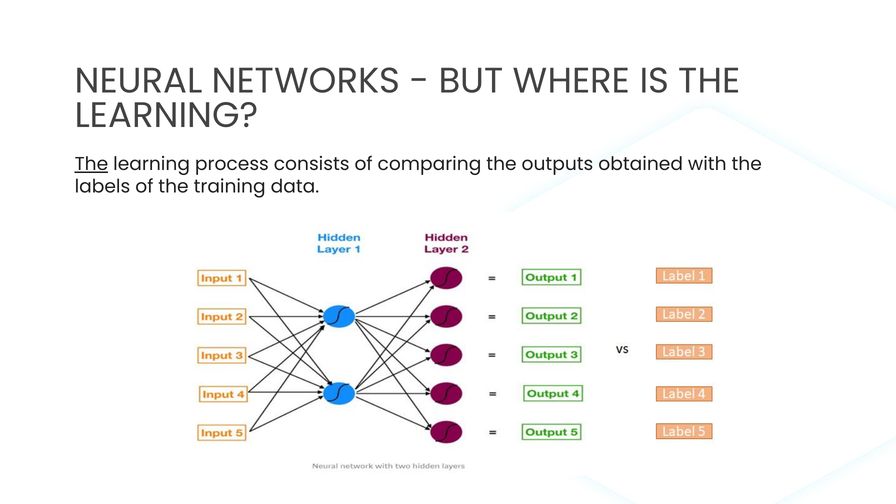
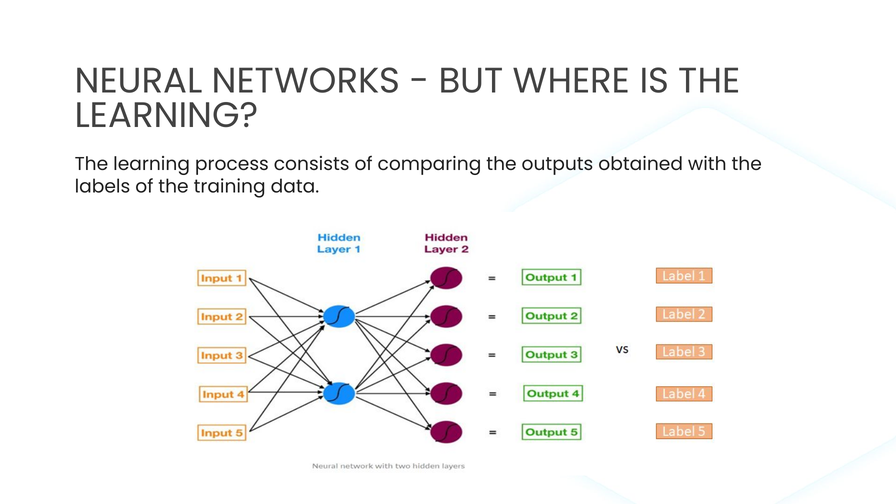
The underline: present -> none (91, 164)
